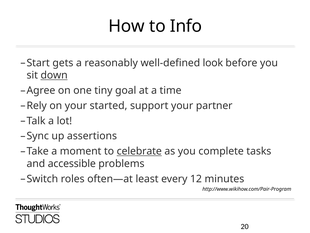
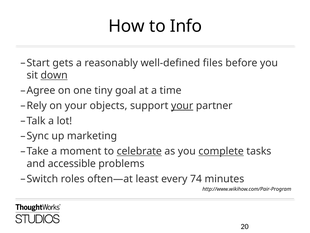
look: look -> files (213, 63)
started: started -> objects (109, 105)
your underline: none -> present (182, 105)
assertions: assertions -> marketing (92, 136)
complete underline: none -> present (221, 151)
12: 12 -> 74 (196, 178)
